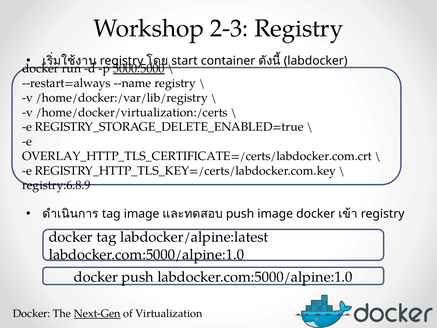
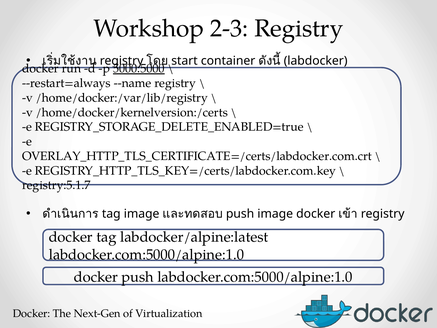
/home/docker/virtualization:/certs: /home/docker/virtualization:/certs -> /home/docker/kernelversion:/certs (132, 112)
registry:6.8.9: registry:6.8.9 -> registry:5.1.7 (56, 185)
Next-Gen underline: present -> none (97, 313)
